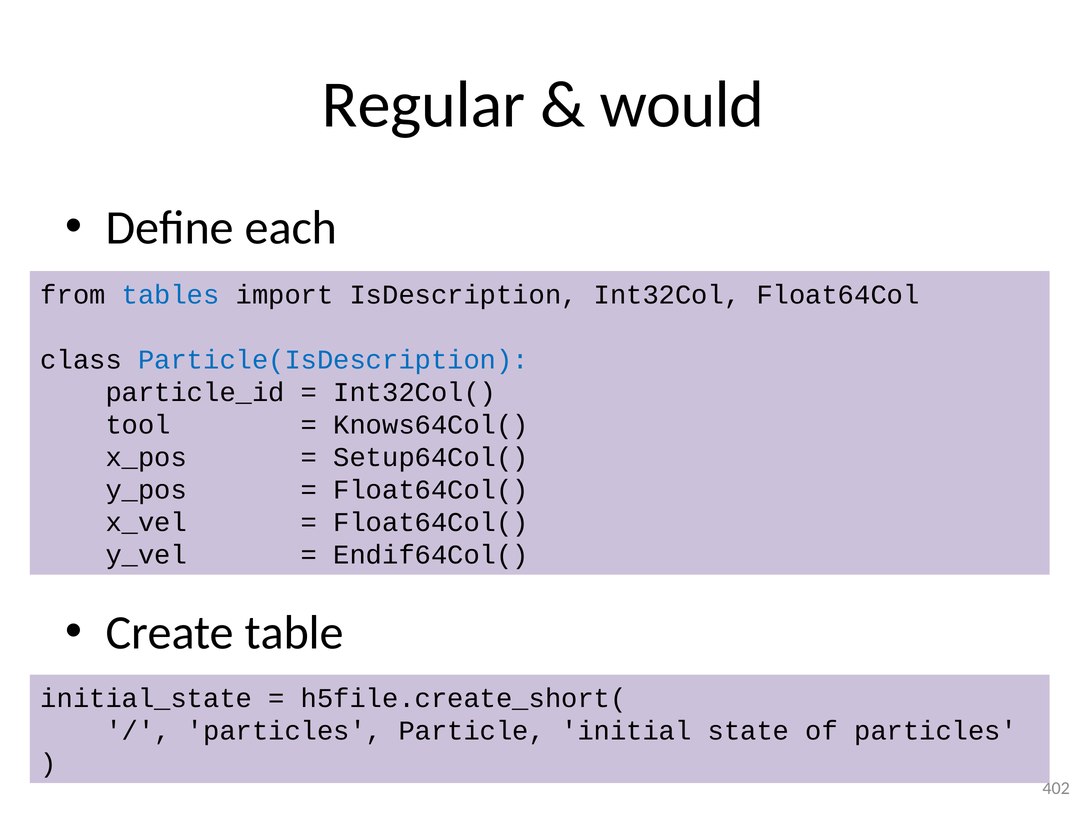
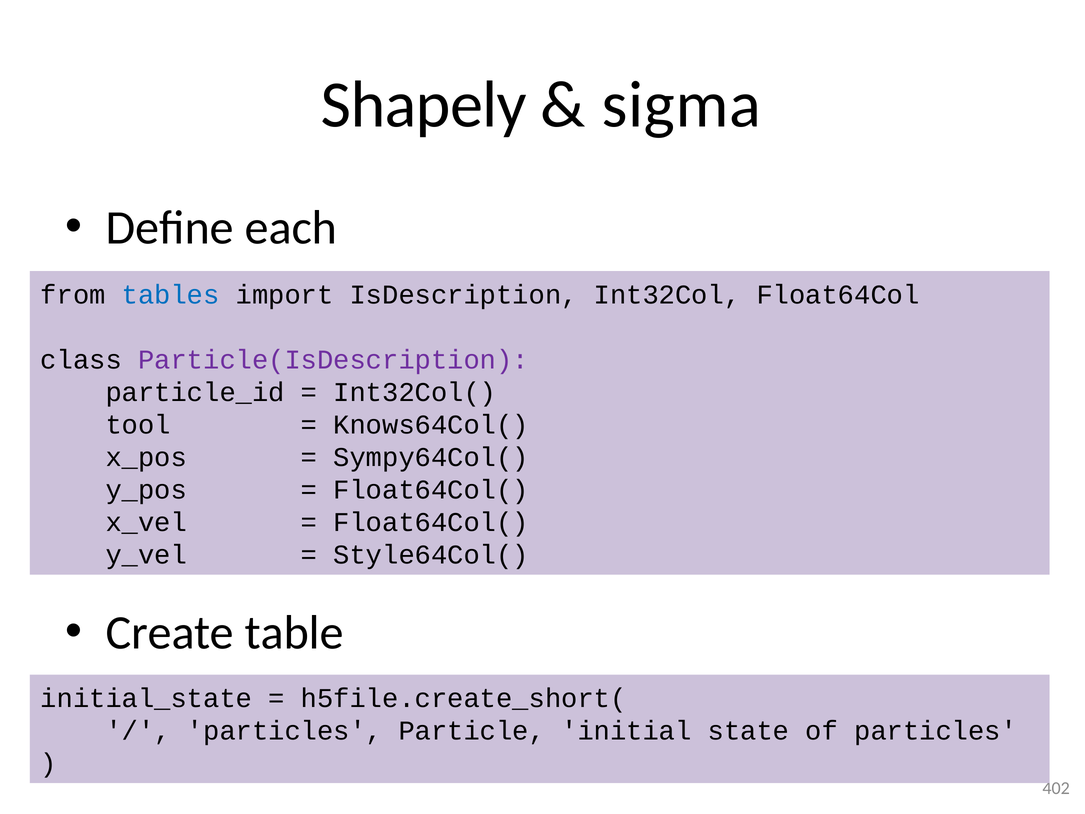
Regular: Regular -> Shapely (424, 105)
would: would -> sigma (681, 105)
Particle(IsDescription colour: blue -> purple (333, 360)
Setup64Col(: Setup64Col( -> Sympy64Col( (431, 457)
Endif64Col(: Endif64Col( -> Style64Col( (431, 555)
